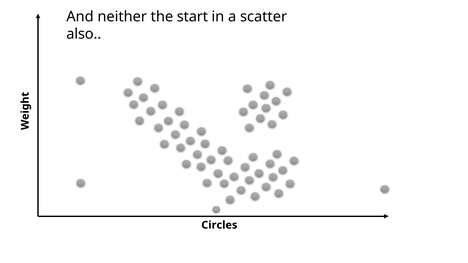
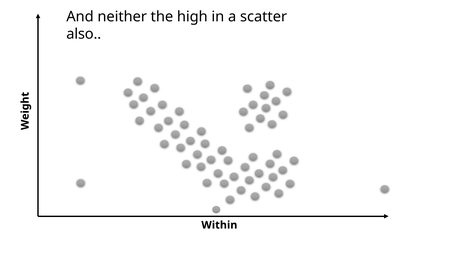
start: start -> high (192, 17)
Circles: Circles -> Within (219, 225)
